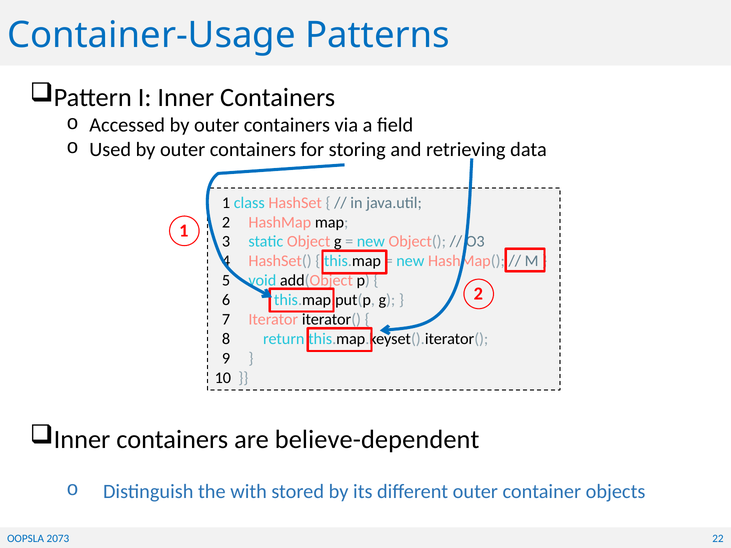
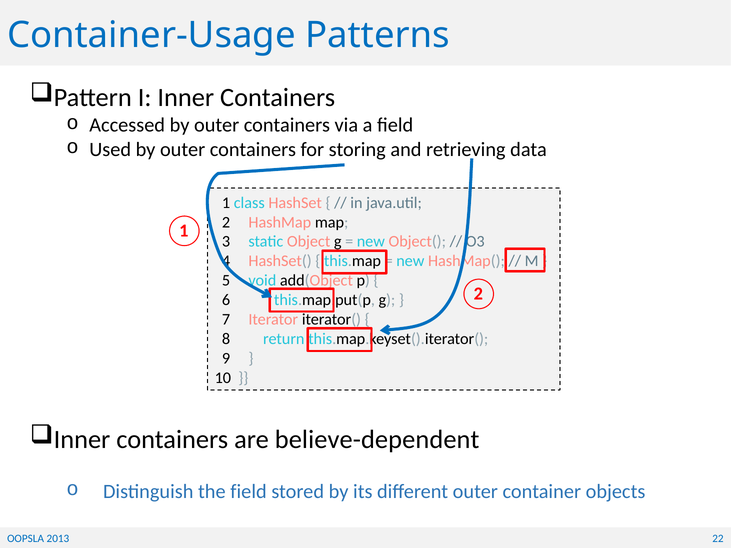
the with: with -> field (249, 492)
2073: 2073 -> 2013 (58, 539)
